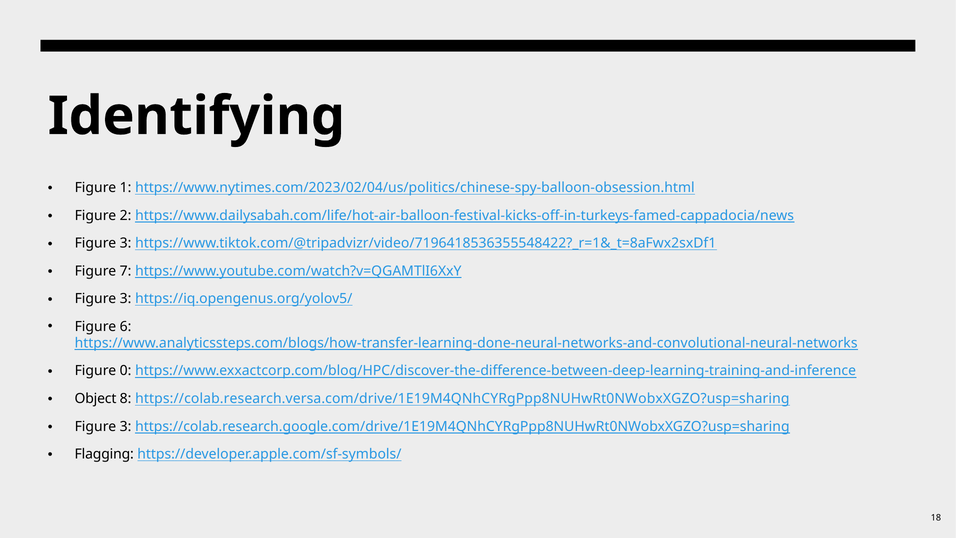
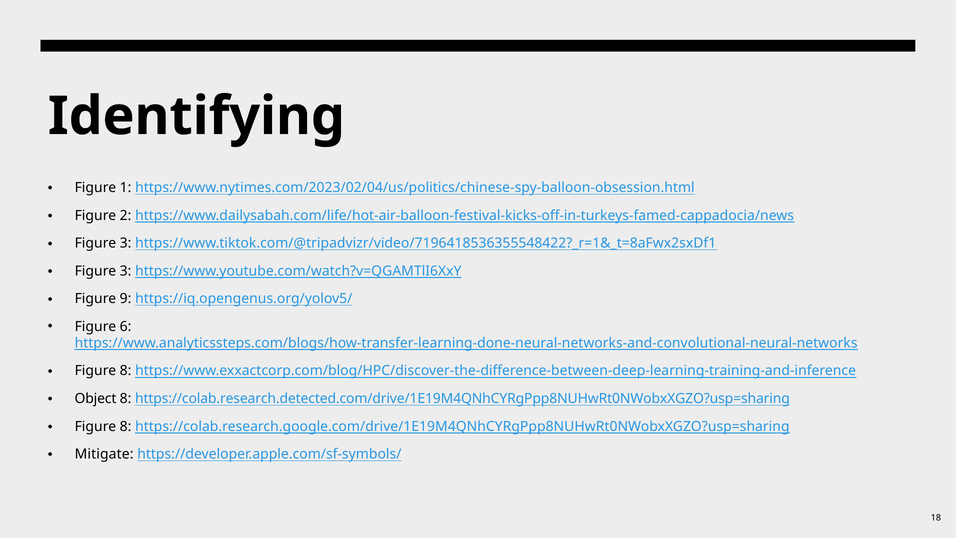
7: 7 -> 3 (126, 271)
3: 3 -> 9 (126, 299)
0: 0 -> 8 (126, 371)
https://colab.research.versa.com/drive/1E19M4QNhCYRgPpp8NUHwRt0NWobxXGZO?usp=sharing: https://colab.research.versa.com/drive/1E19M4QNhCYRgPpp8NUHwRt0NWobxXGZO?usp=sharing -> https://colab.research.detected.com/drive/1E19M4QNhCYRgPpp8NUHwRt0NWobxXGZO?usp=sharing (462, 398)
3: 3 -> 8 (126, 426)
Flagging: Flagging -> Mitigate (104, 454)
